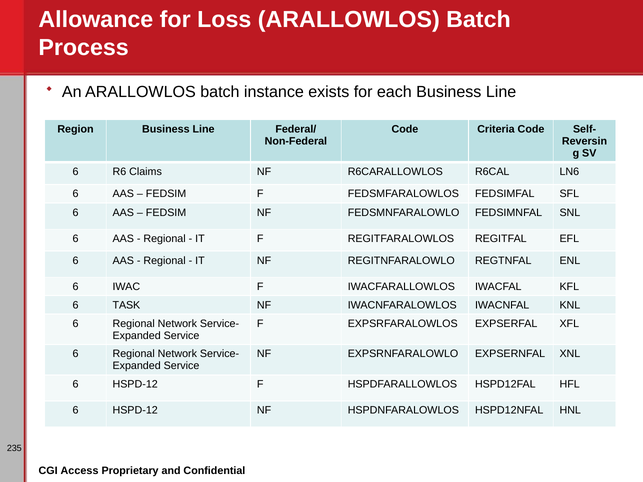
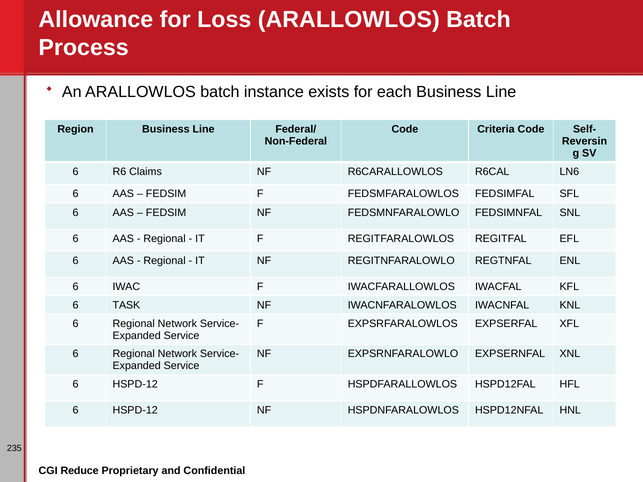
Access: Access -> Reduce (80, 471)
